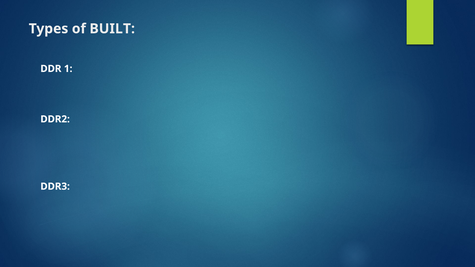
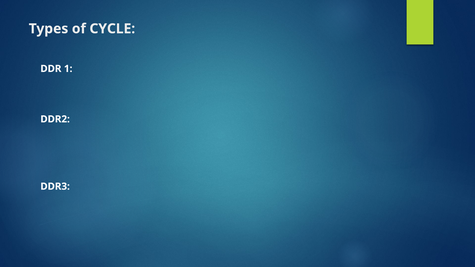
BUILT: BUILT -> CYCLE (112, 29)
